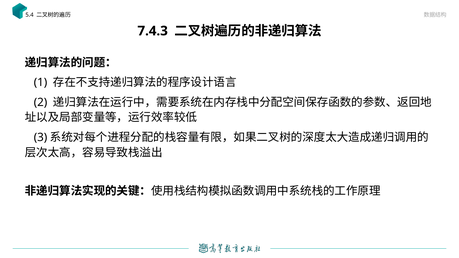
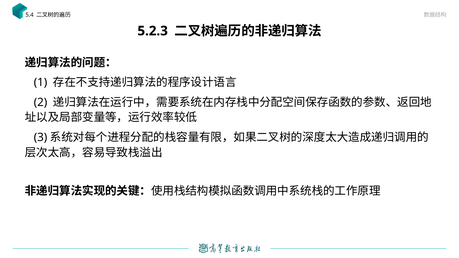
7.4.3: 7.4.3 -> 5.2.3 (153, 31)
